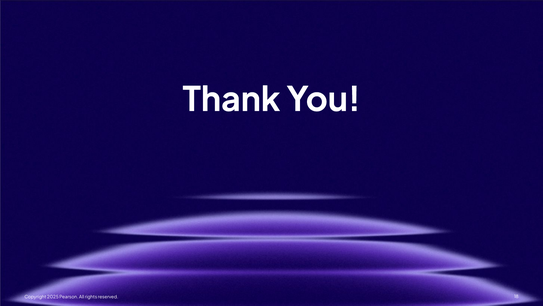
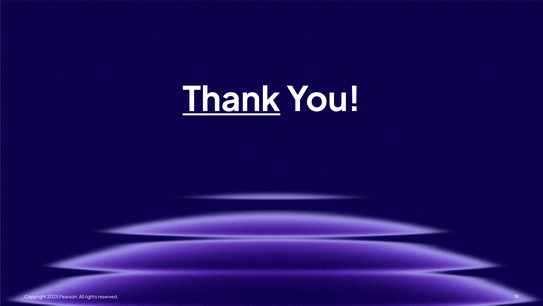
Thank underline: none -> present (231, 100)
